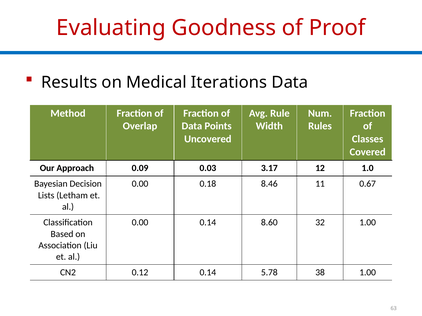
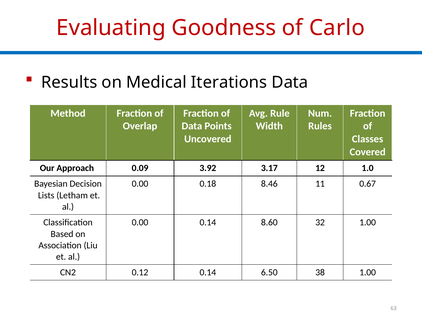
Proof: Proof -> Carlo (337, 28)
0.03: 0.03 -> 3.92 (208, 168)
5.78: 5.78 -> 6.50 (269, 273)
